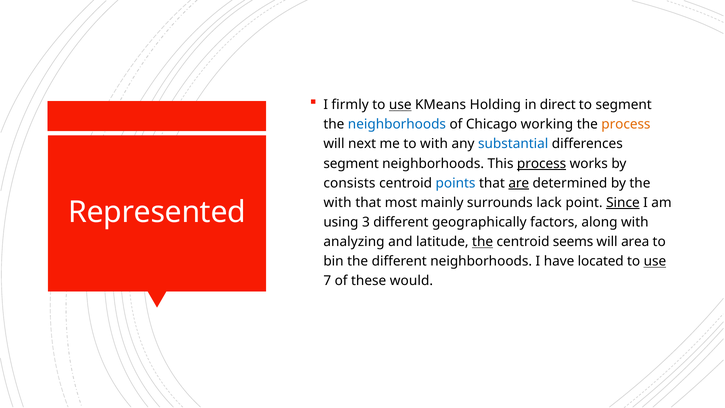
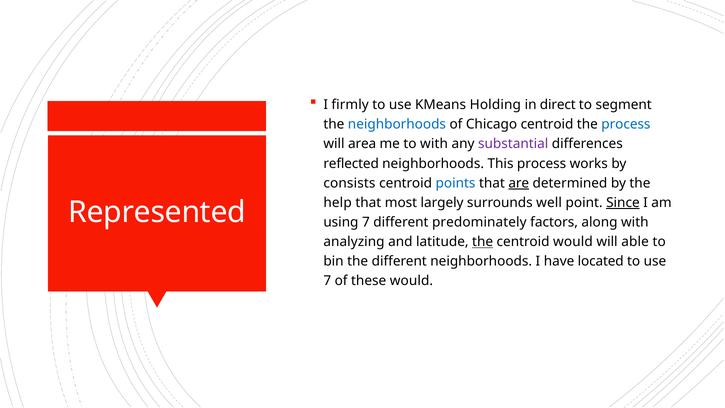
use underline: present -> none (400, 105)
Chicago working: working -> centroid (547, 124)
process colour: orange -> blue (626, 124)
next: next -> area (362, 144)
substantial colour: blue -> purple (513, 144)
segment: segment -> reflected (351, 163)
process underline: present -> none (542, 163)
with: with -> help (338, 203)
mainly: mainly -> largely (442, 203)
lack: lack -> well (549, 203)
using 3: 3 -> 7 (366, 222)
geographically: geographically -> predominately (479, 222)
centroid seems: seems -> would (573, 242)
area: area -> able (635, 242)
use underline: present -> none (655, 261)
